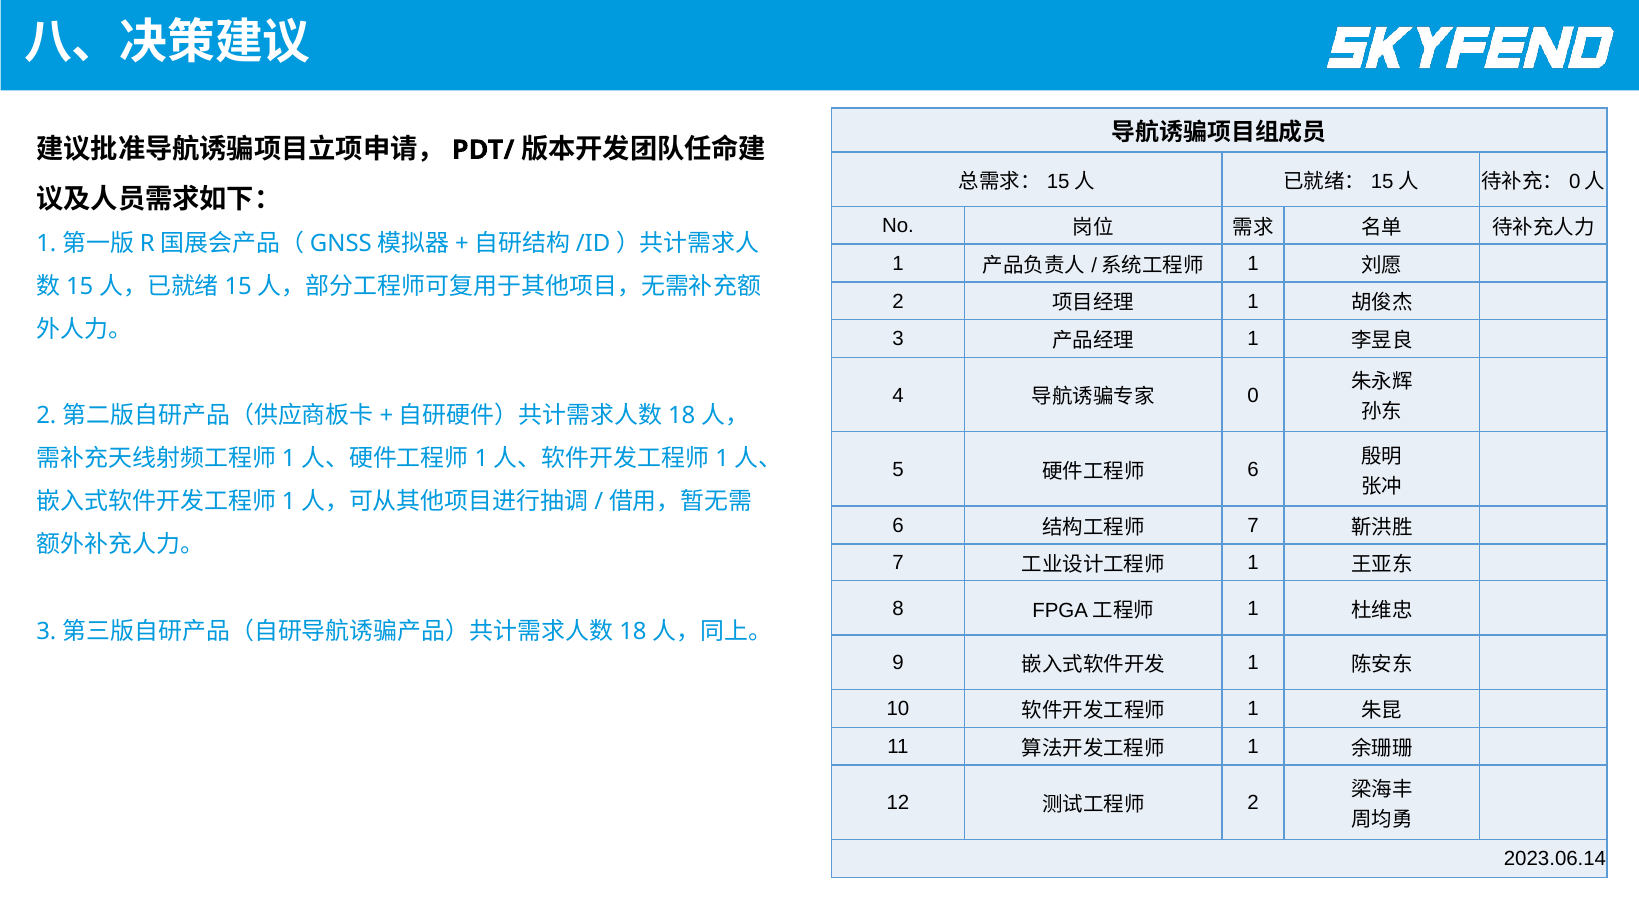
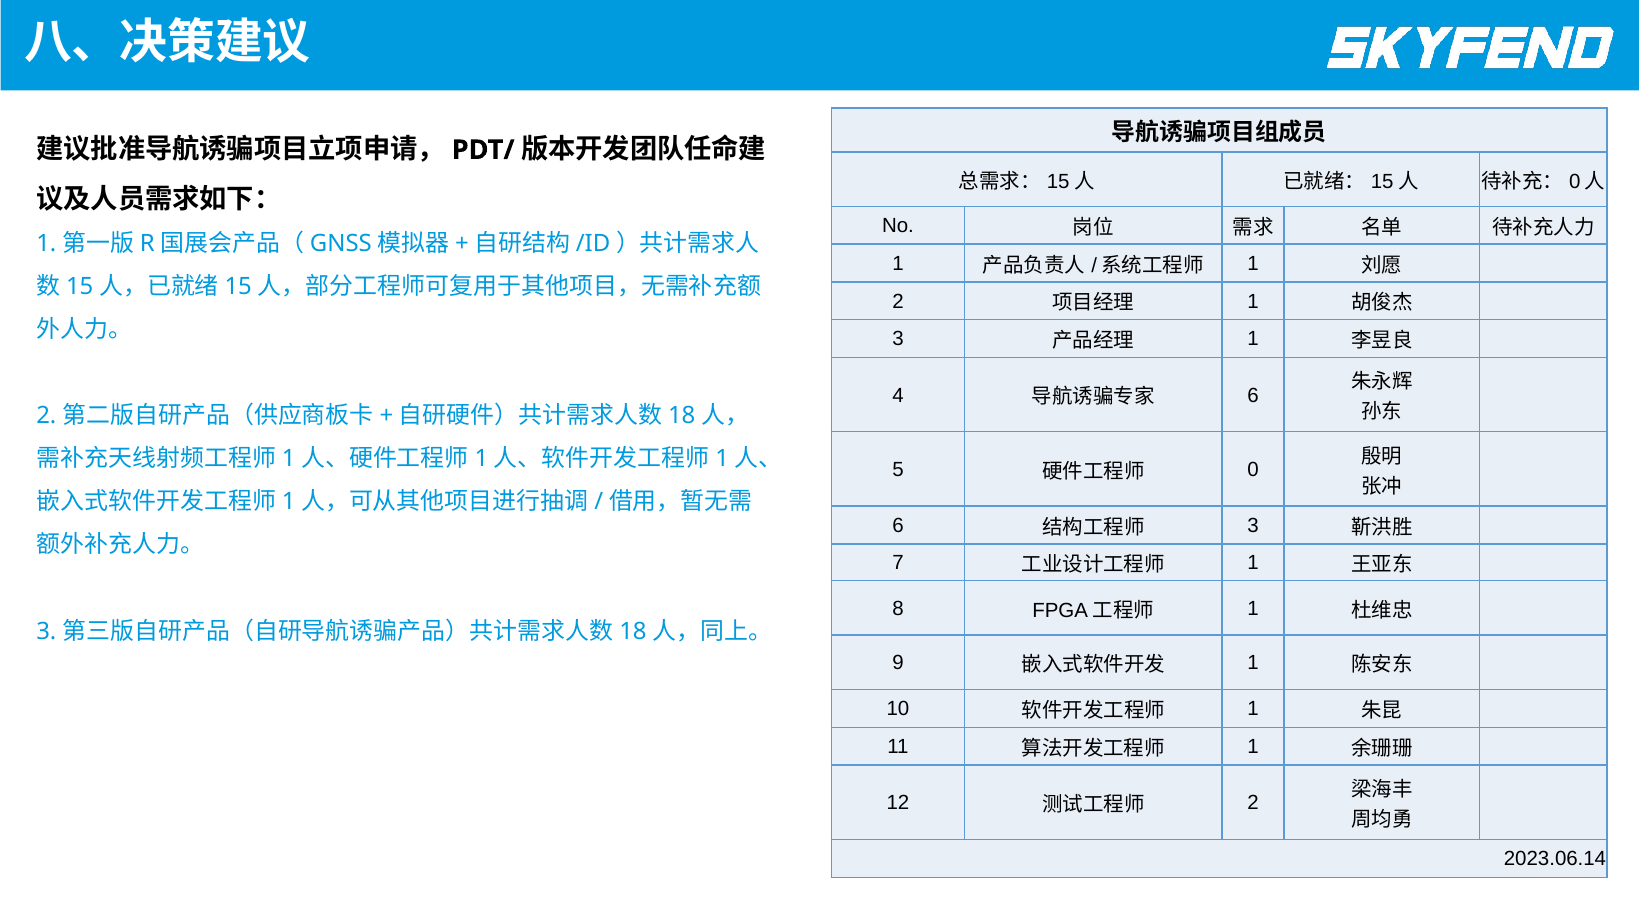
0: 0 -> 6 (1253, 395)
6: 6 -> 0 (1253, 470)
7: 7 -> 3 (1253, 526)
